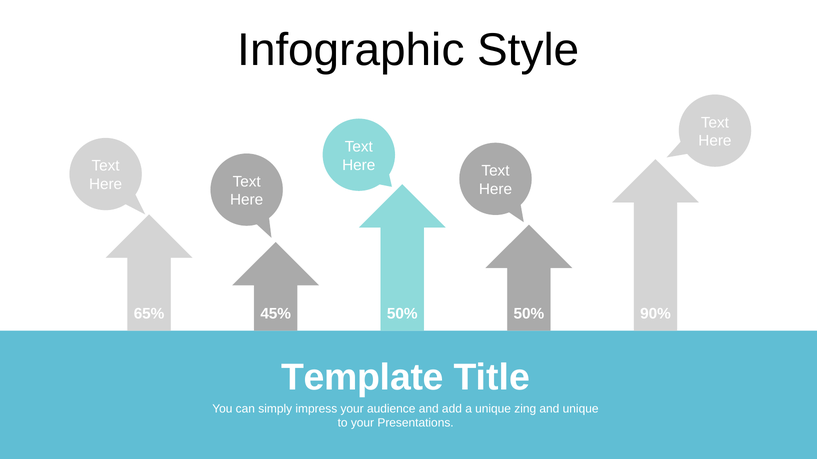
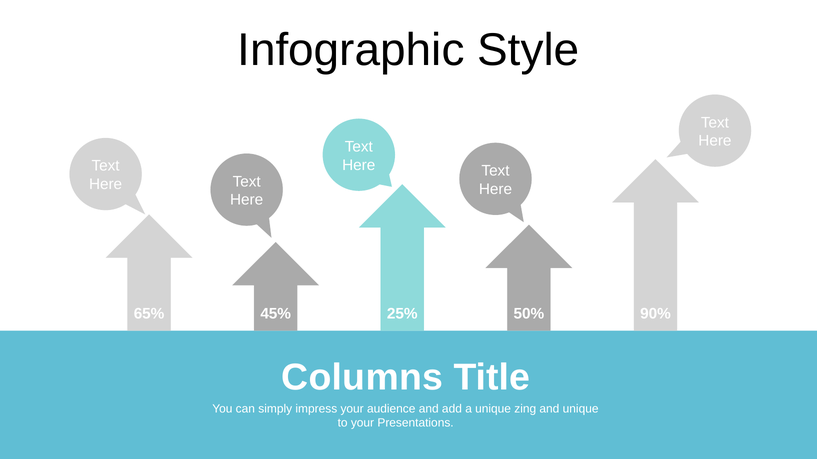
45% 50%: 50% -> 25% (402, 314)
Template: Template -> Columns (362, 378)
